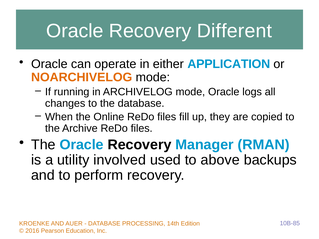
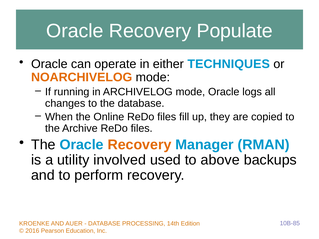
Different: Different -> Populate (235, 31)
APPLICATION: APPLICATION -> TECHNIQUES (229, 64)
Recovery colour: black -> orange (140, 145)
